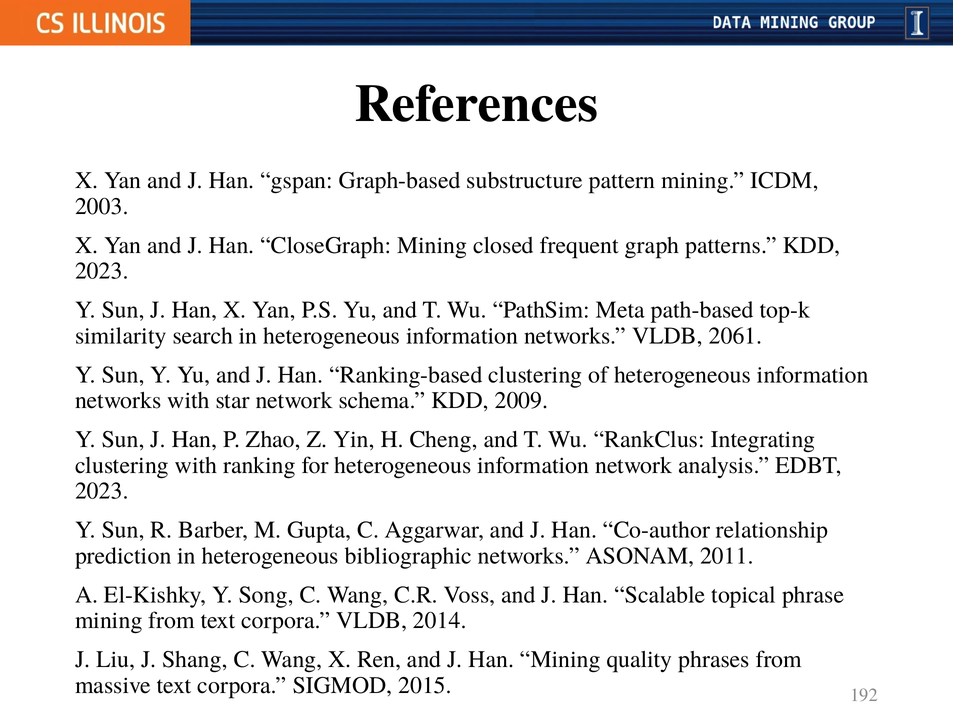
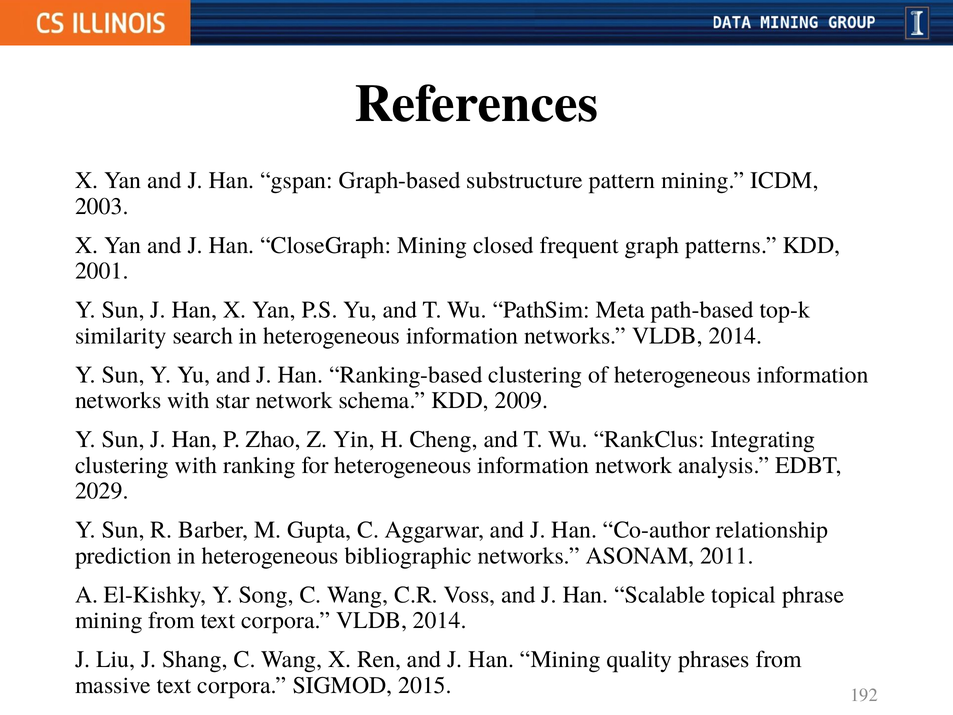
2023: 2023 -> 2001 (102, 271)
networks VLDB 2061: 2061 -> 2014 (736, 336)
2023: 2023 -> 2029 (102, 491)
